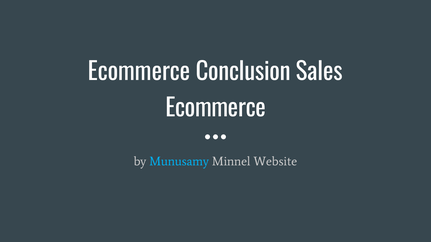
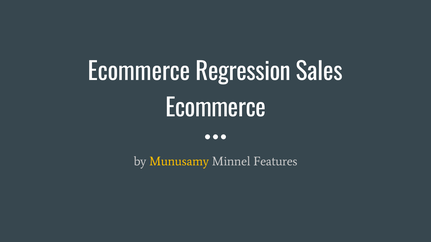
Conclusion: Conclusion -> Regression (243, 72)
Munusamy colour: light blue -> yellow (179, 162)
Website: Website -> Features (275, 162)
